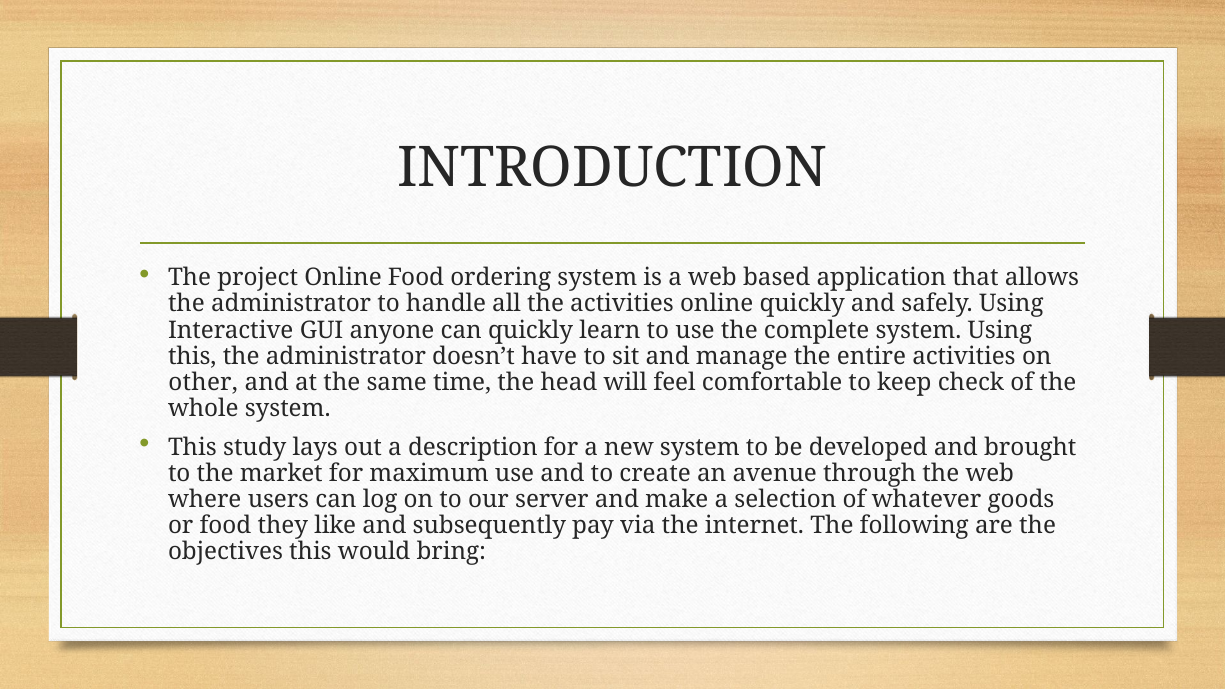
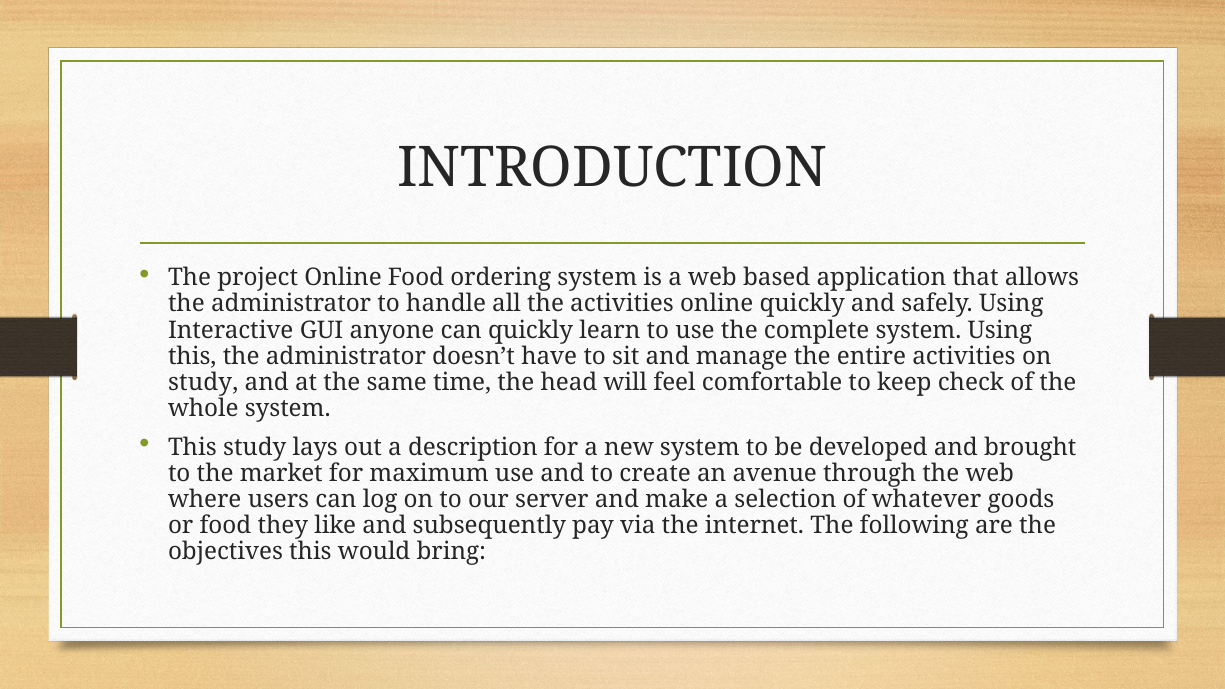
other: other -> study (203, 383)
